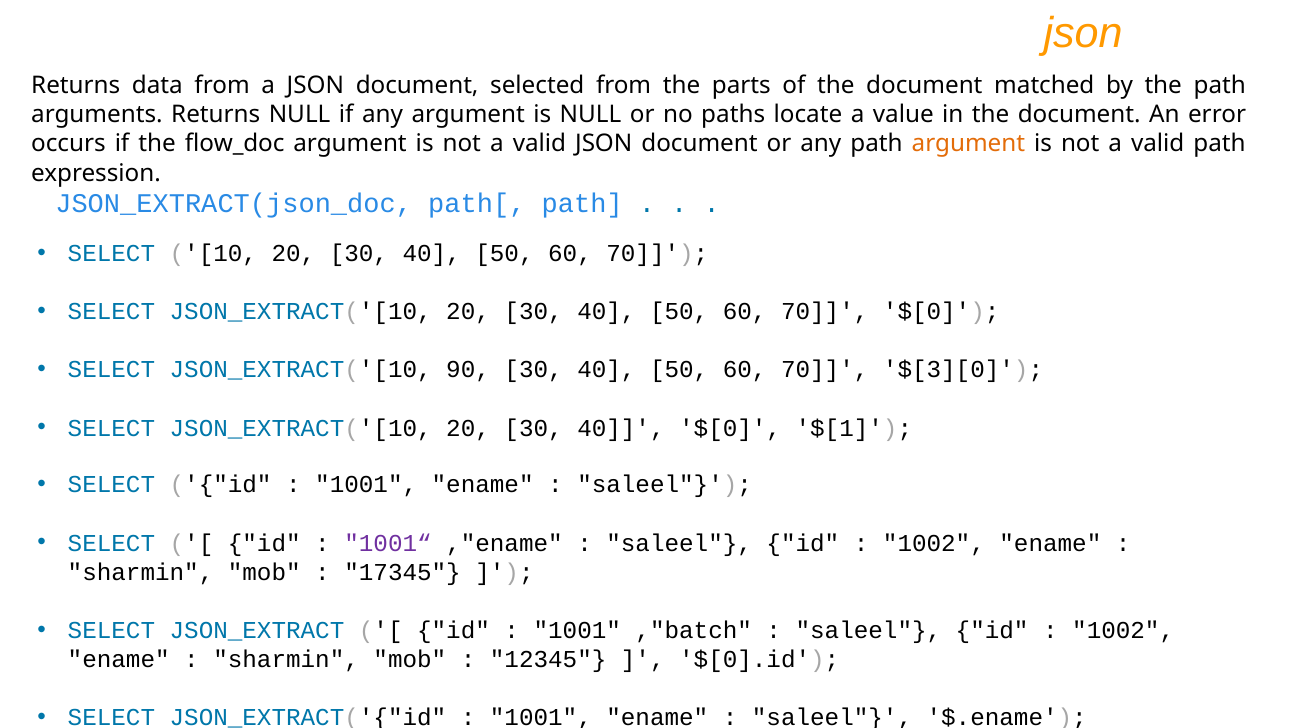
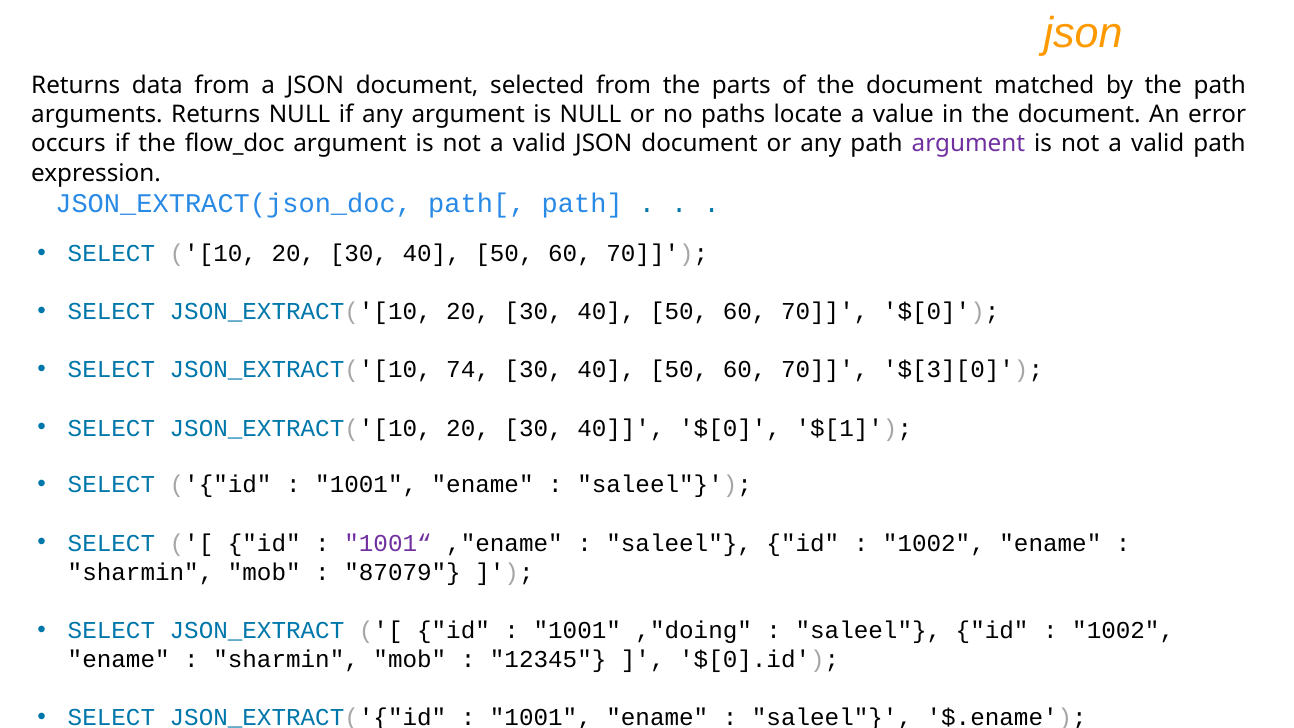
argument colour: orange -> purple (968, 144)
90: 90 -> 74 (468, 370)
17345: 17345 -> 87079 (403, 572)
,"batch: ,"batch -> ,"doing (694, 630)
